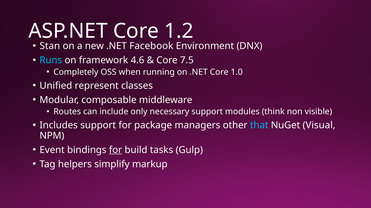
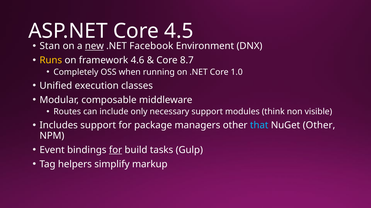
1.2: 1.2 -> 4.5 (179, 31)
new underline: none -> present (94, 46)
Runs colour: light blue -> yellow (51, 61)
7.5: 7.5 -> 8.7 (187, 61)
represent: represent -> execution (97, 86)
NuGet Visual: Visual -> Other (319, 126)
